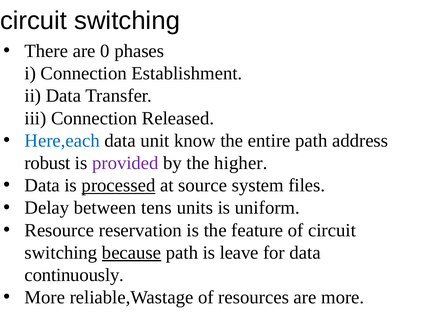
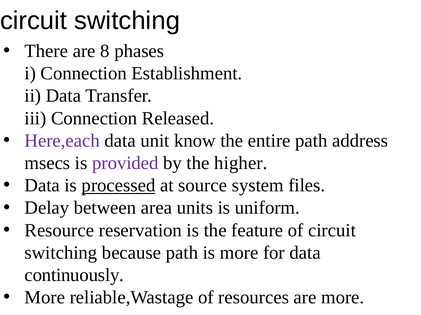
0: 0 -> 8 (105, 51)
Here,each colour: blue -> purple (62, 141)
robust: robust -> msecs (47, 163)
tens: tens -> area (156, 208)
because underline: present -> none (132, 253)
is leave: leave -> more (239, 253)
